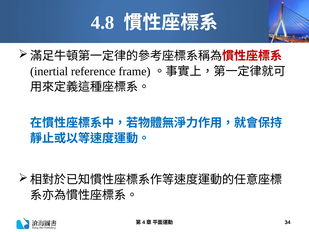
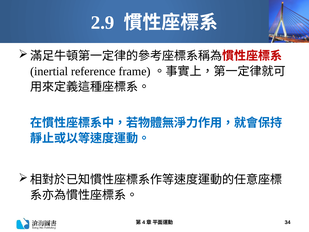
4.8: 4.8 -> 2.9 (103, 23)
